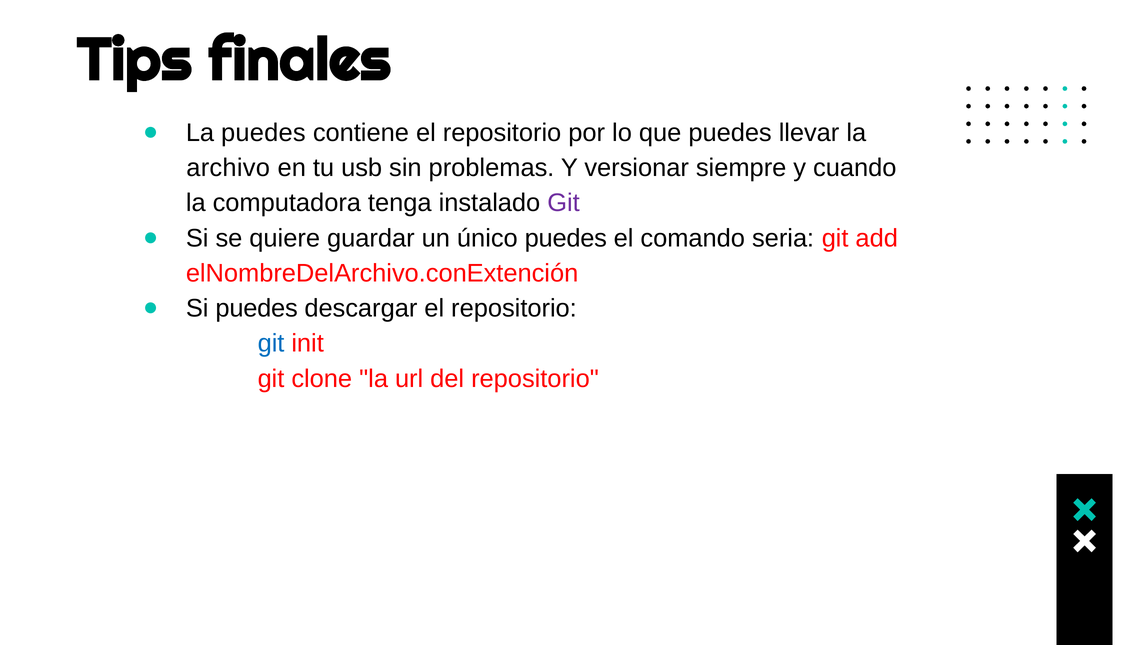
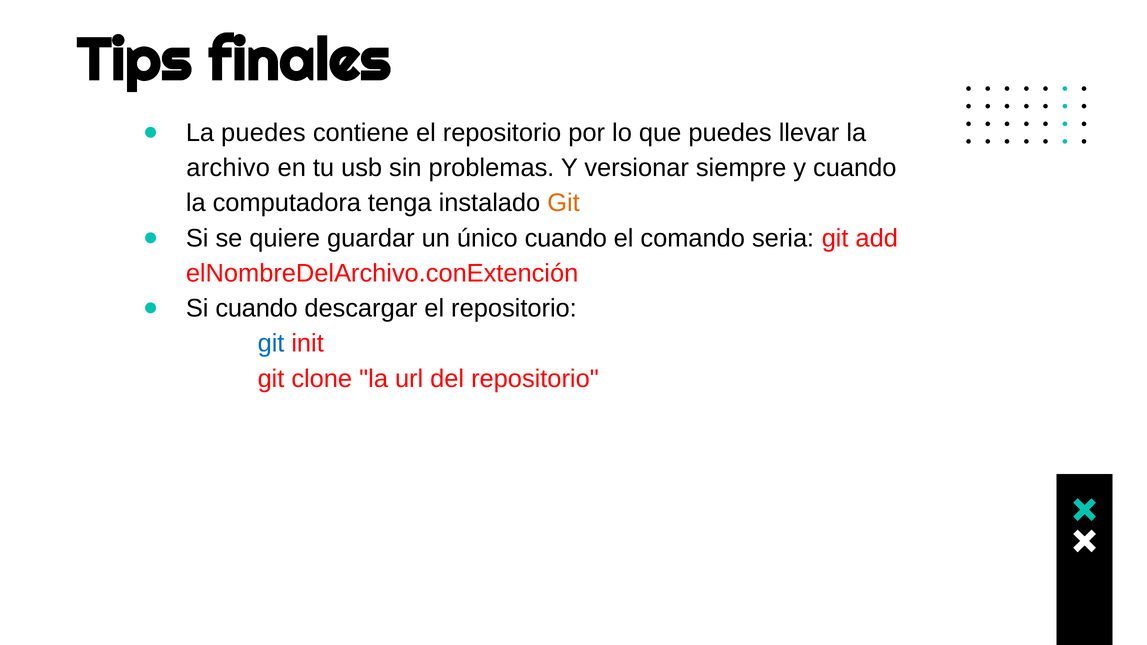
Git colour: purple -> orange (564, 203)
único puedes: puedes -> cuando (566, 238)
Si puedes: puedes -> cuando (257, 309)
